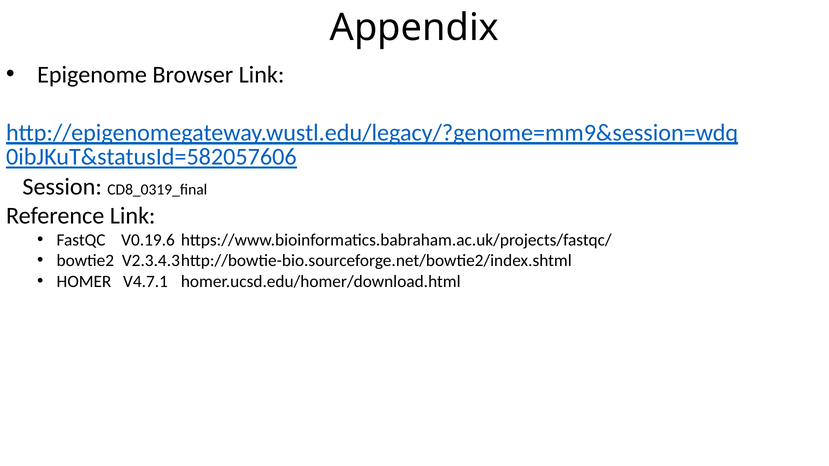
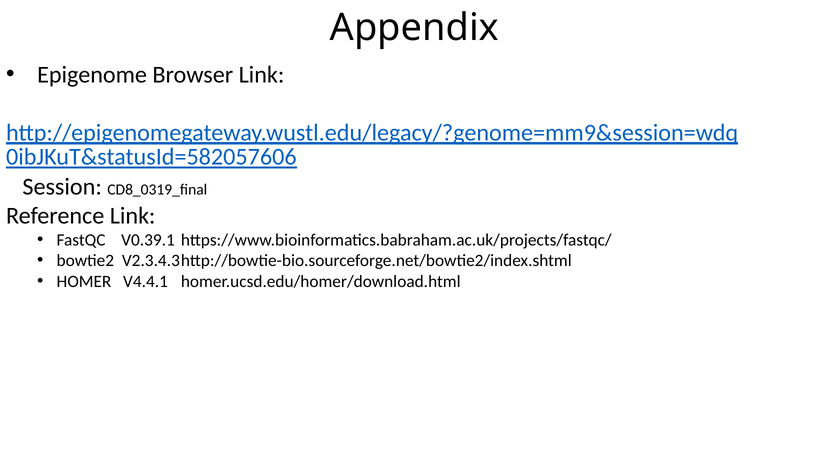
V0.19.6: V0.19.6 -> V0.39.1 (148, 240)
V4.7.1: V4.7.1 -> V4.4.1 (146, 282)
